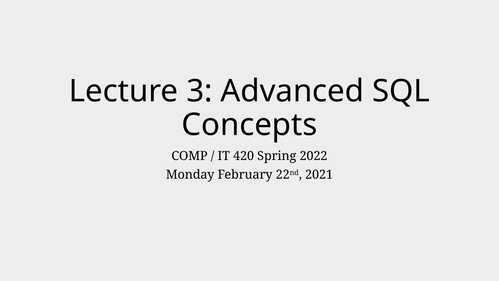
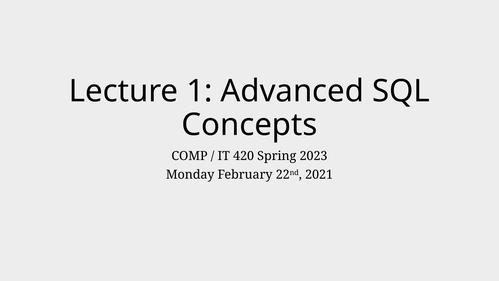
3: 3 -> 1 (199, 91)
2022: 2022 -> 2023 (314, 156)
